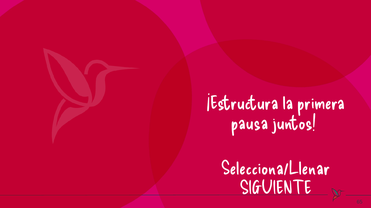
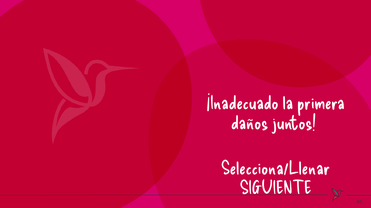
¡Estructura: ¡Estructura -> ¡Inadecuado (243, 104)
pausa: pausa -> daños (250, 124)
